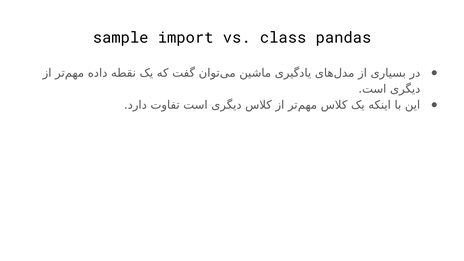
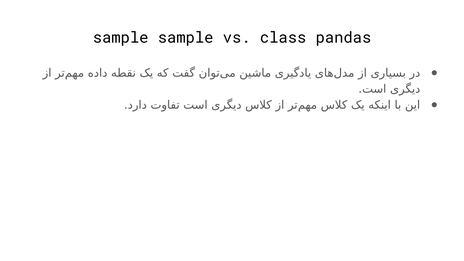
sample import: import -> sample (186, 38)
